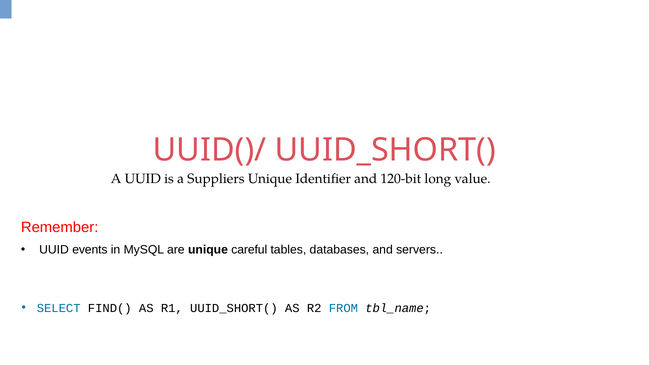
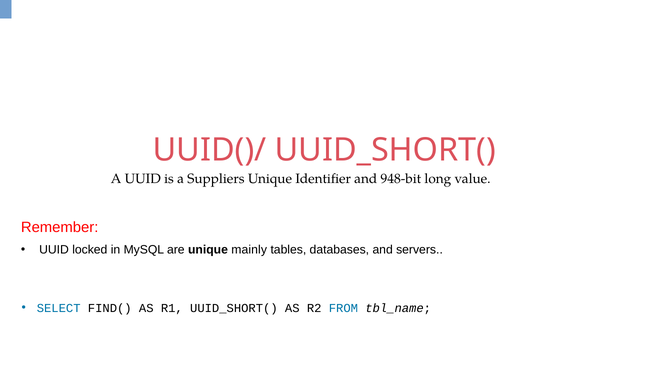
120-bit: 120-bit -> 948-bit (401, 179)
events: events -> locked (90, 250)
careful: careful -> mainly (249, 250)
